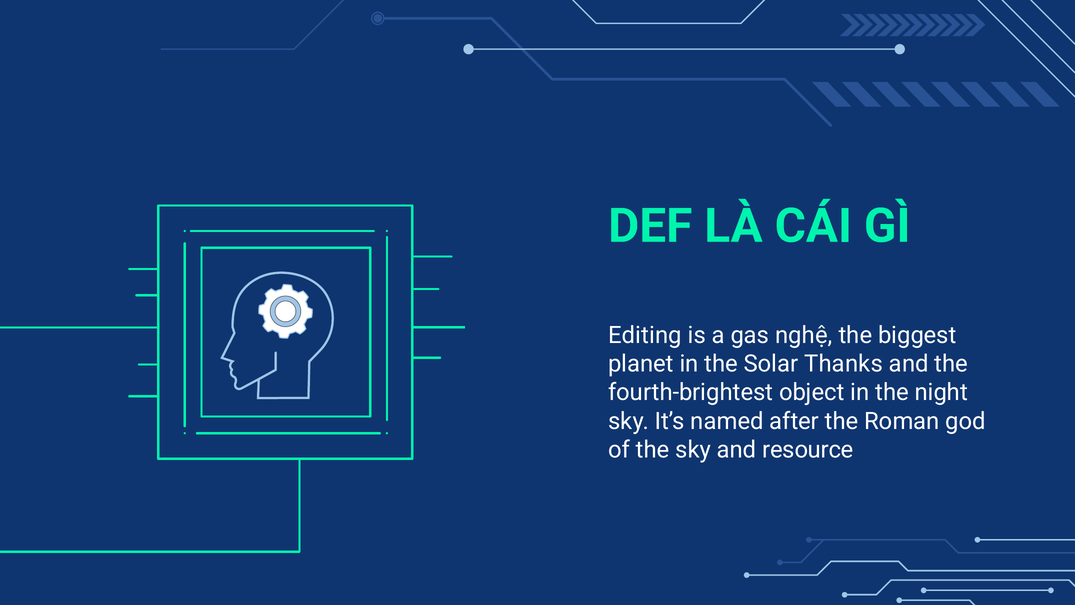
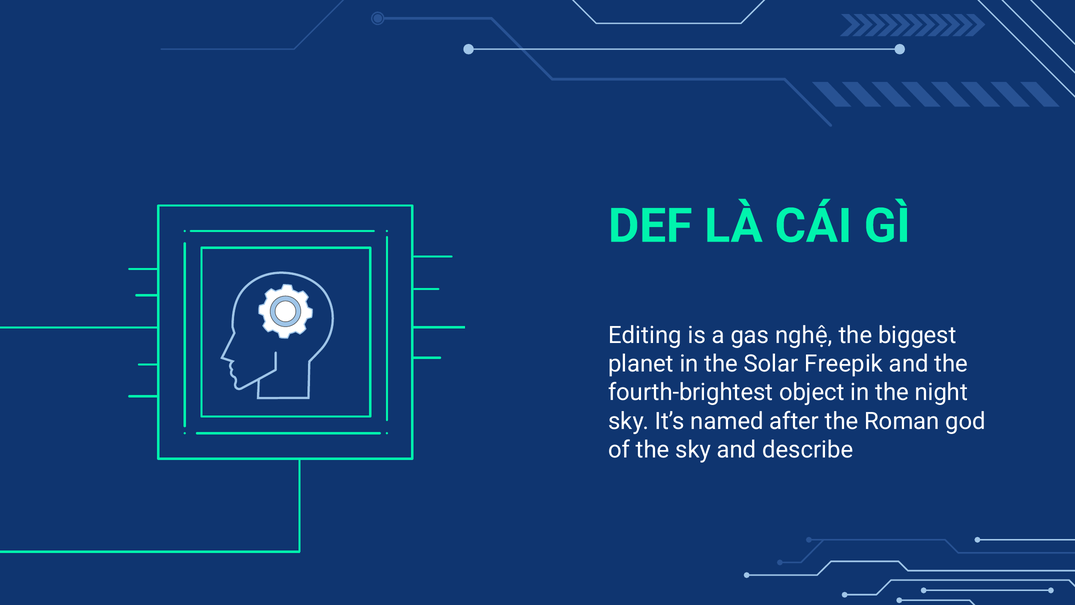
Thanks: Thanks -> Freepik (844, 364)
resource: resource -> describe (808, 450)
